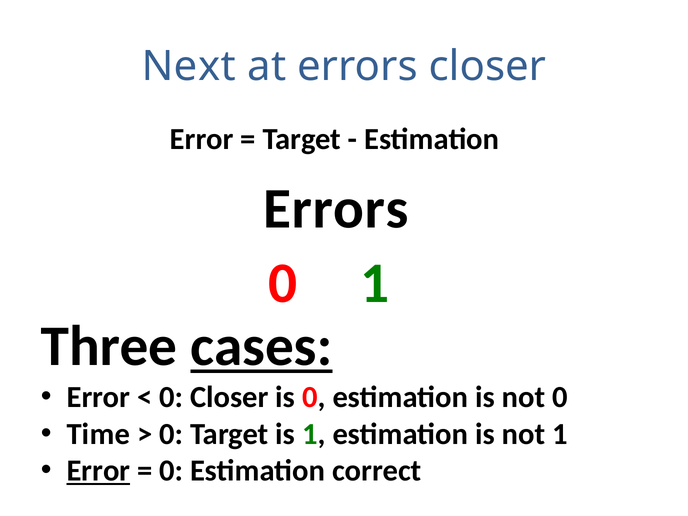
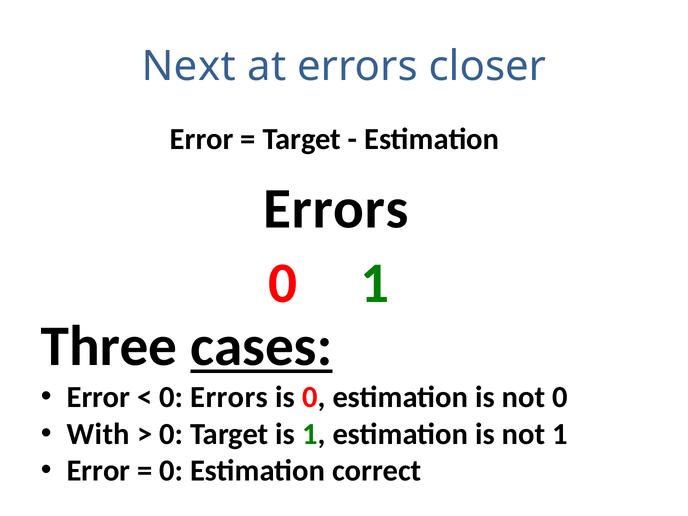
0 Closer: Closer -> Errors (229, 397)
Time: Time -> With (98, 434)
Error underline: present -> none (98, 471)
